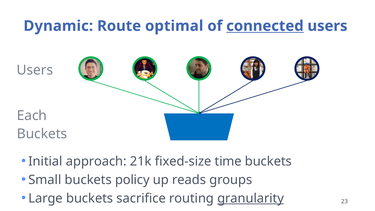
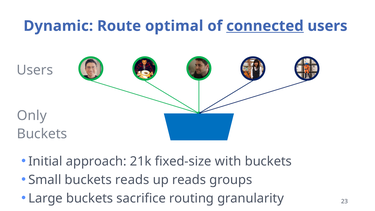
Each: Each -> Only (32, 116)
time: time -> with (228, 161)
buckets policy: policy -> reads (132, 180)
granularity underline: present -> none (251, 198)
